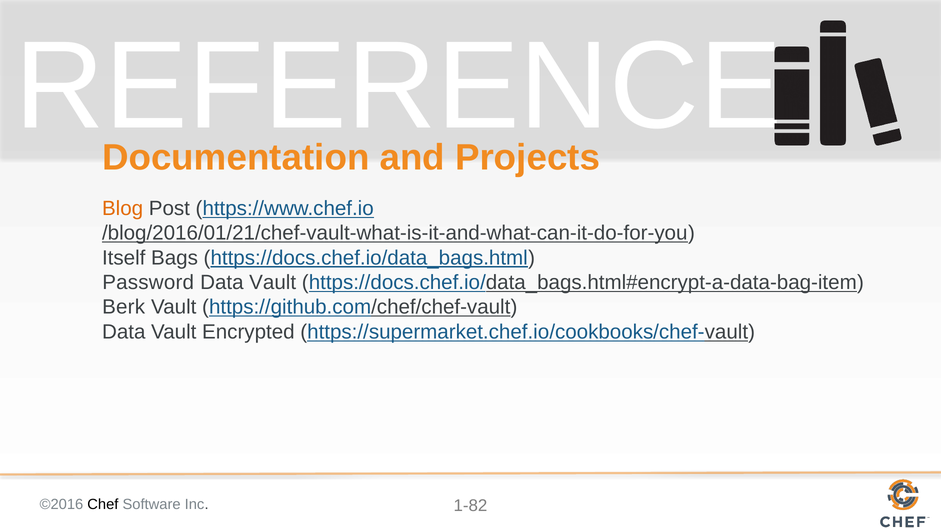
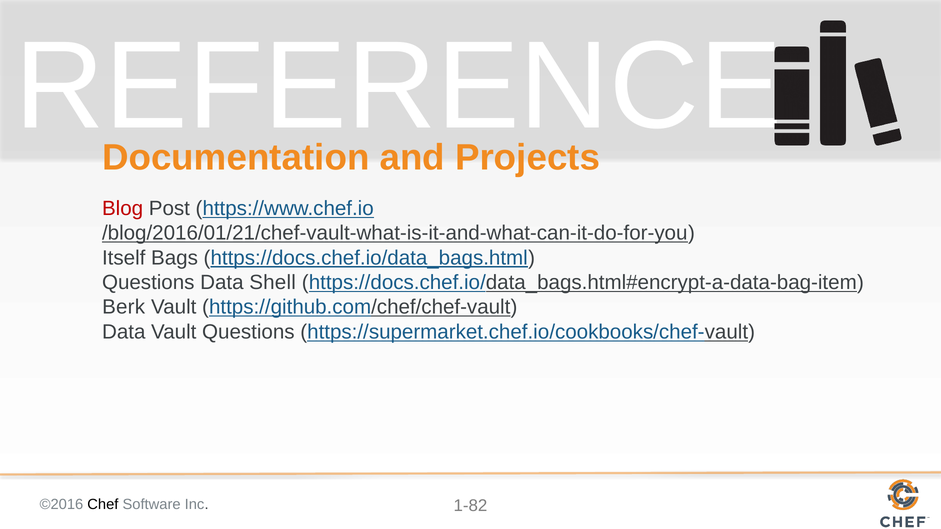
Blog colour: orange -> red (123, 208)
Password: Password -> Questions (148, 283)
Vault: Vault -> Shell (273, 283)
Vault Encrypted: Encrypted -> Questions (248, 332)
